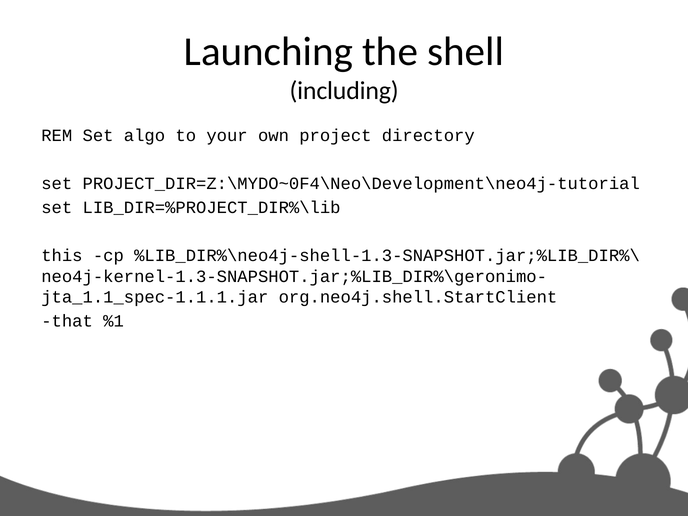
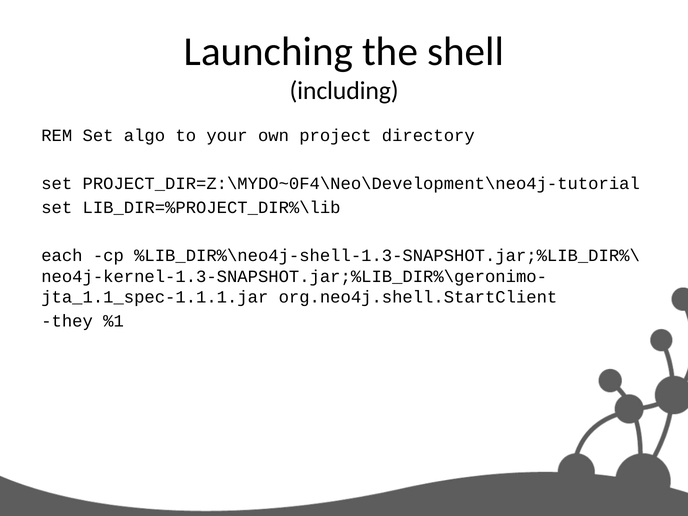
this: this -> each (62, 256)
that: that -> they (67, 321)
